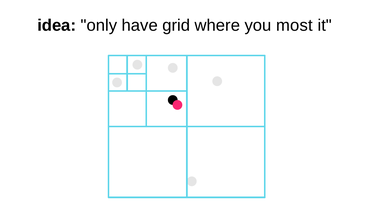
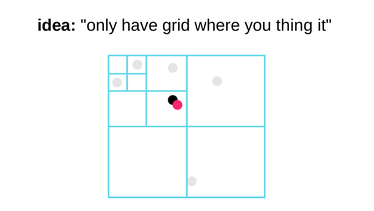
most: most -> thing (294, 25)
